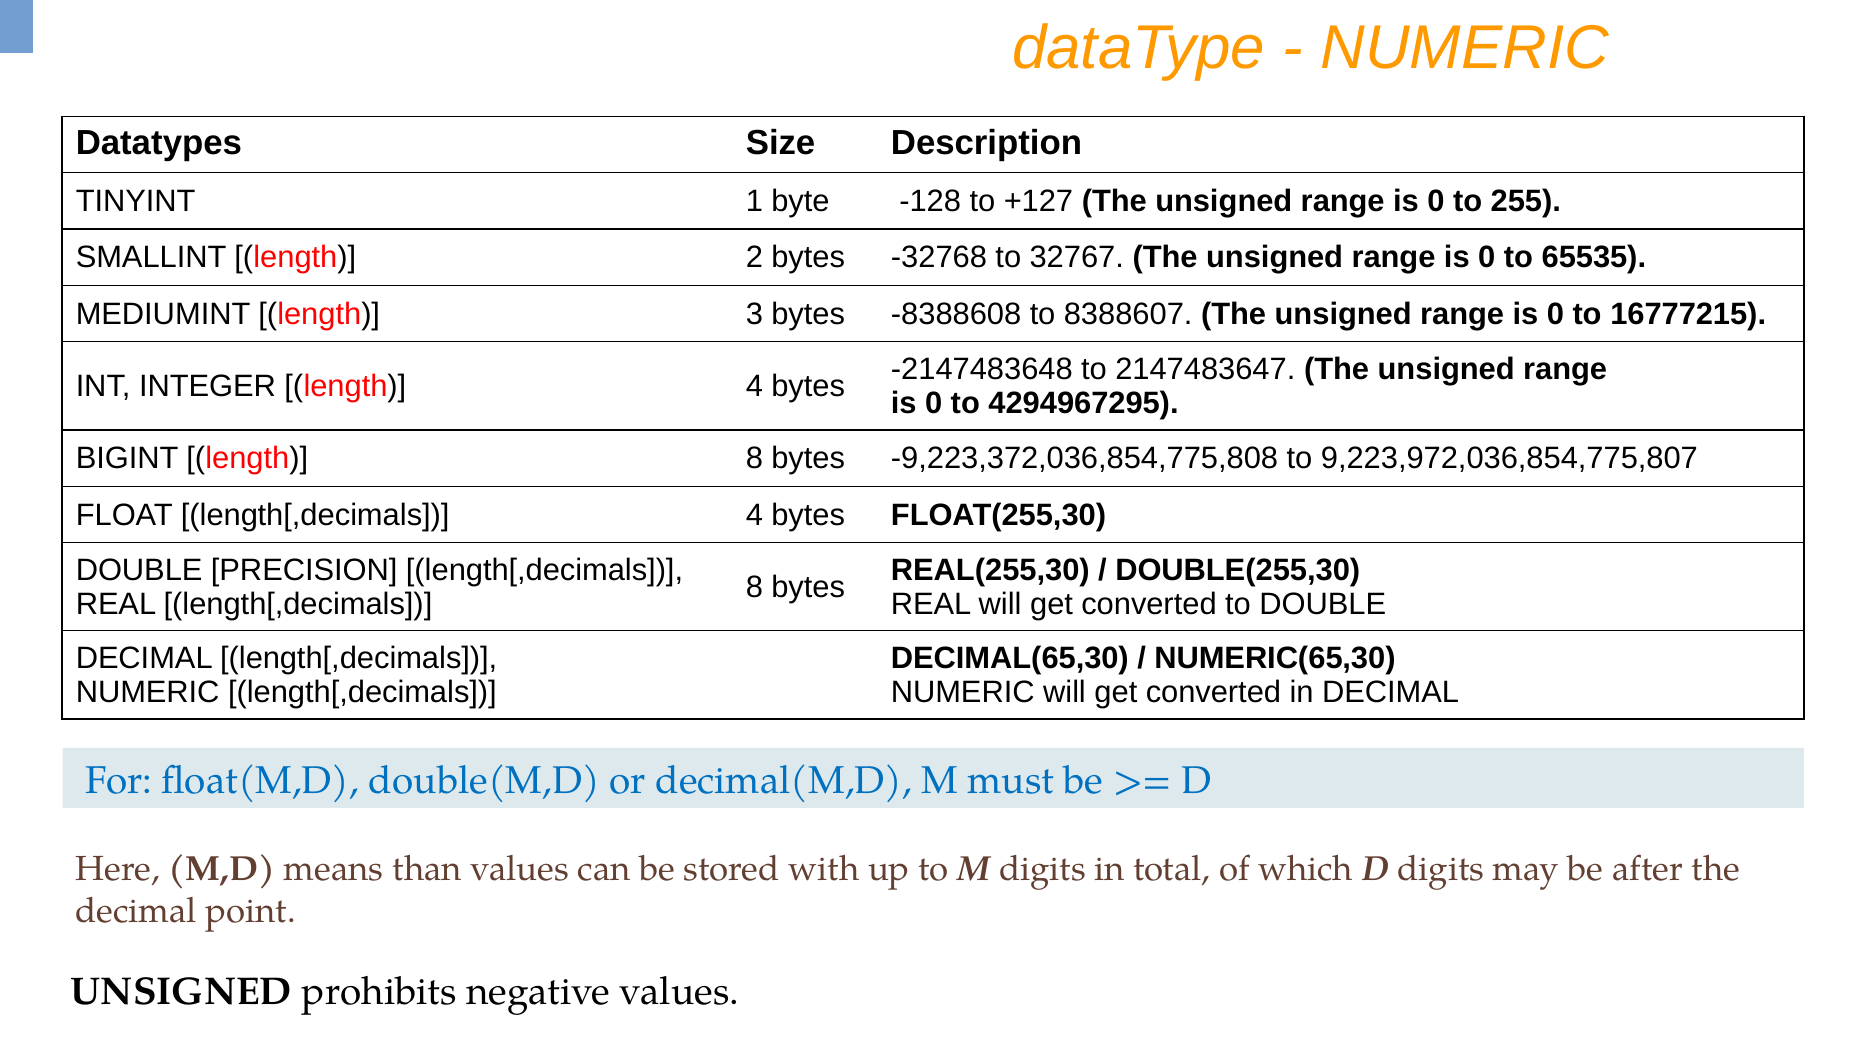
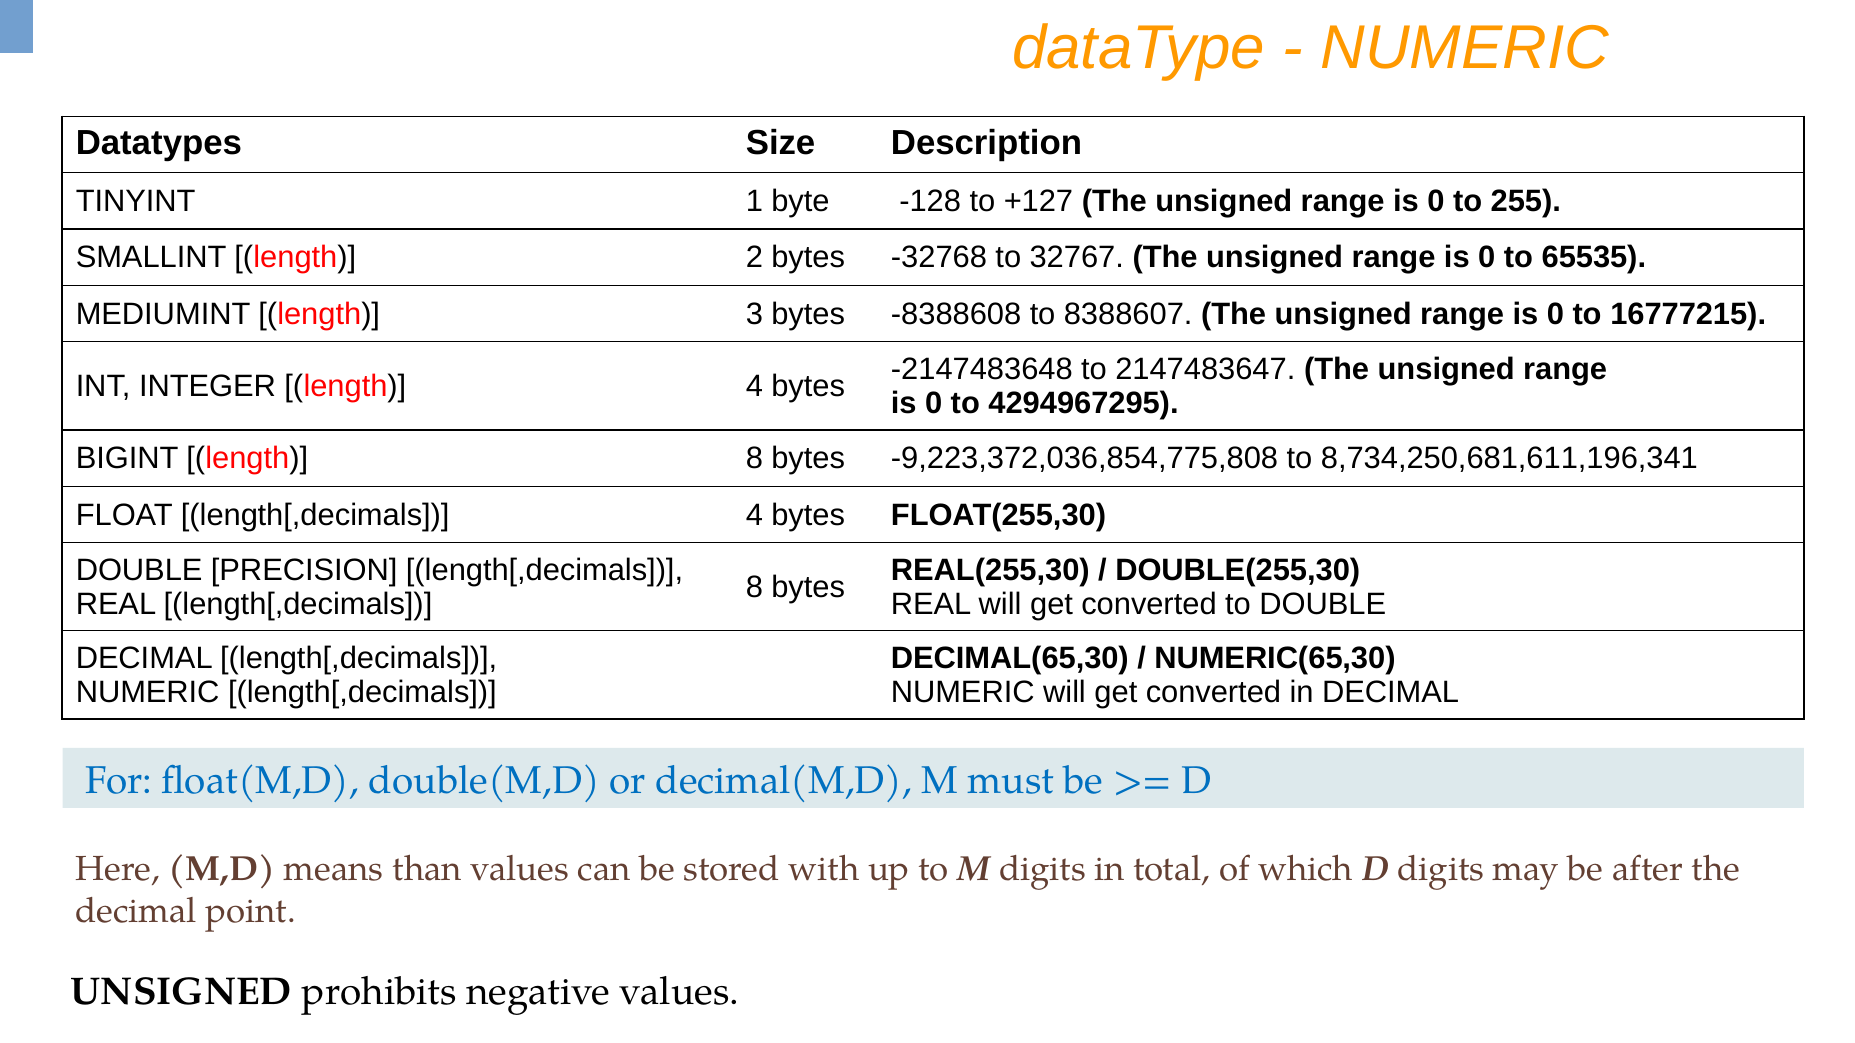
9,223,972,036,854,775,807: 9,223,972,036,854,775,807 -> 8,734,250,681,611,196,341 (1509, 459)
